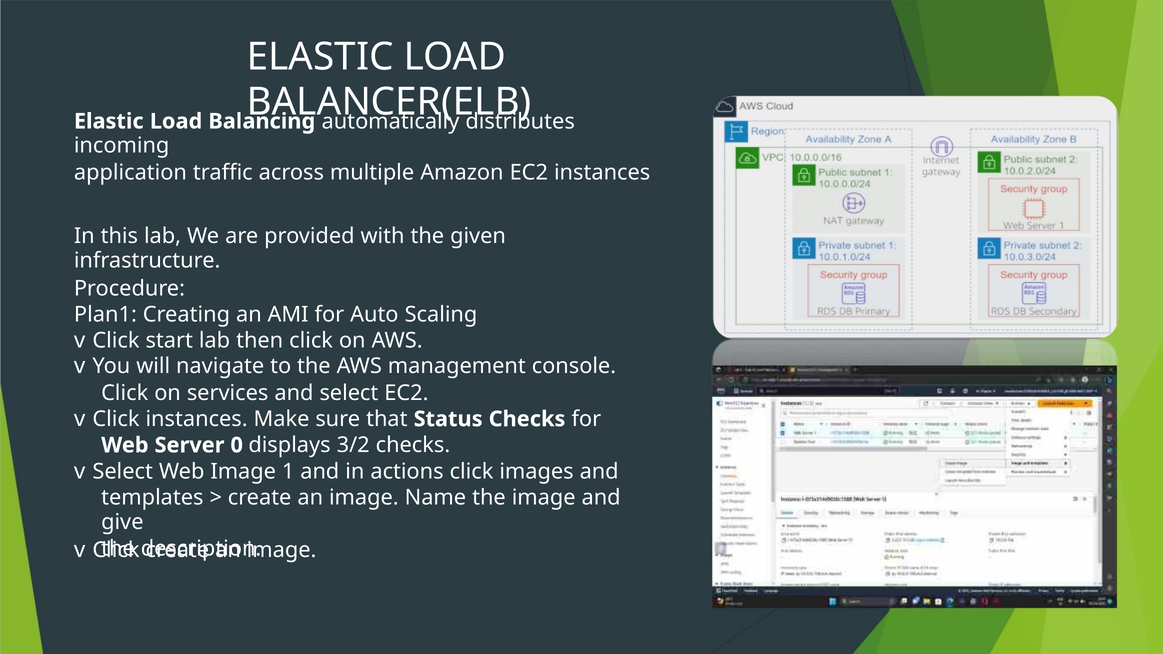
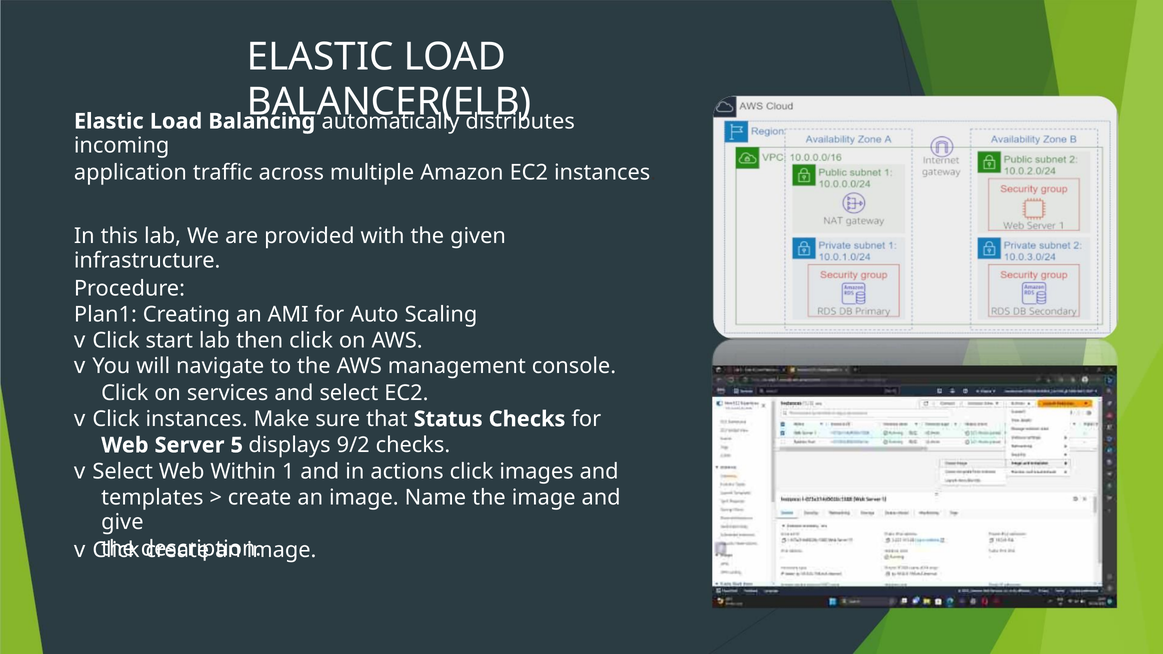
0: 0 -> 5 (237, 445)
3/2: 3/2 -> 9/2 (353, 445)
Web Image: Image -> Within (243, 471)
